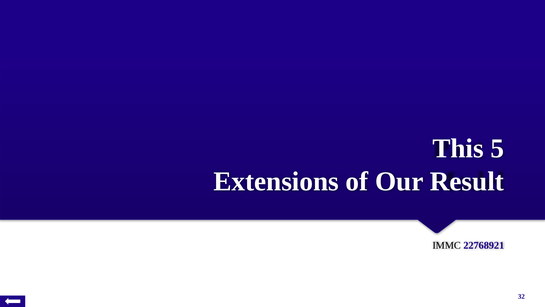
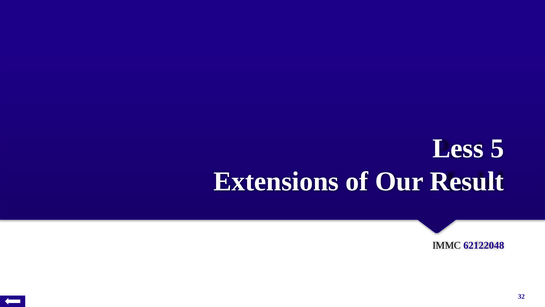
This: This -> Less (458, 148)
22768921: 22768921 -> 62122048 (484, 245)
